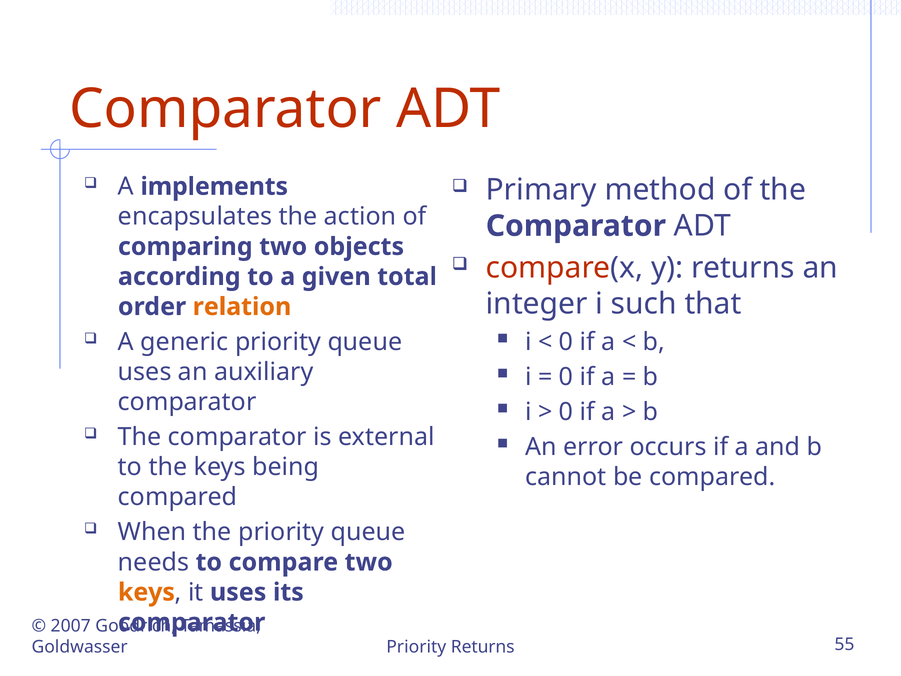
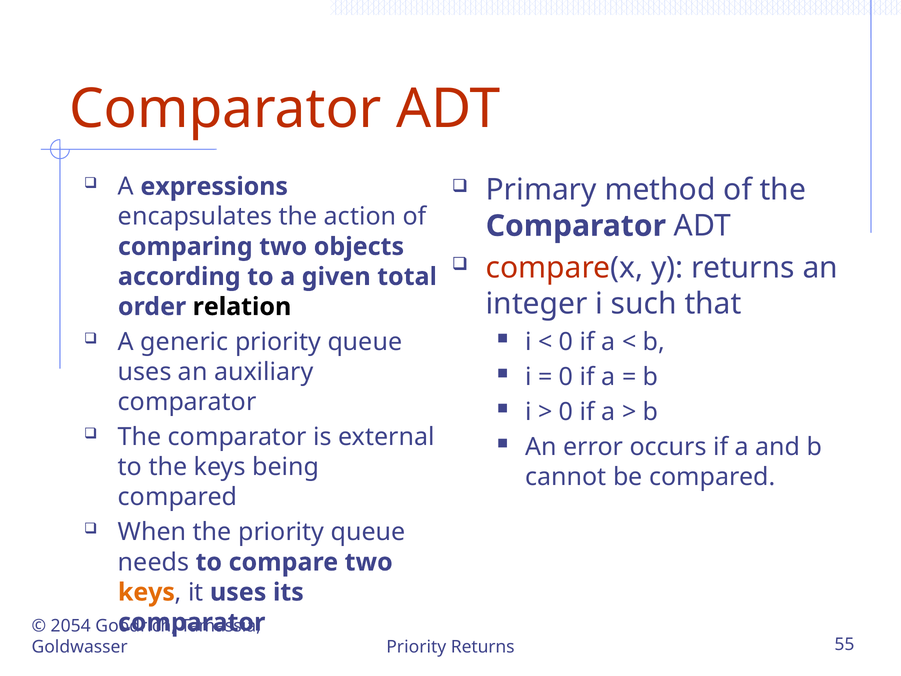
implements: implements -> expressions (214, 186)
relation colour: orange -> black (242, 307)
2007: 2007 -> 2054 (71, 626)
